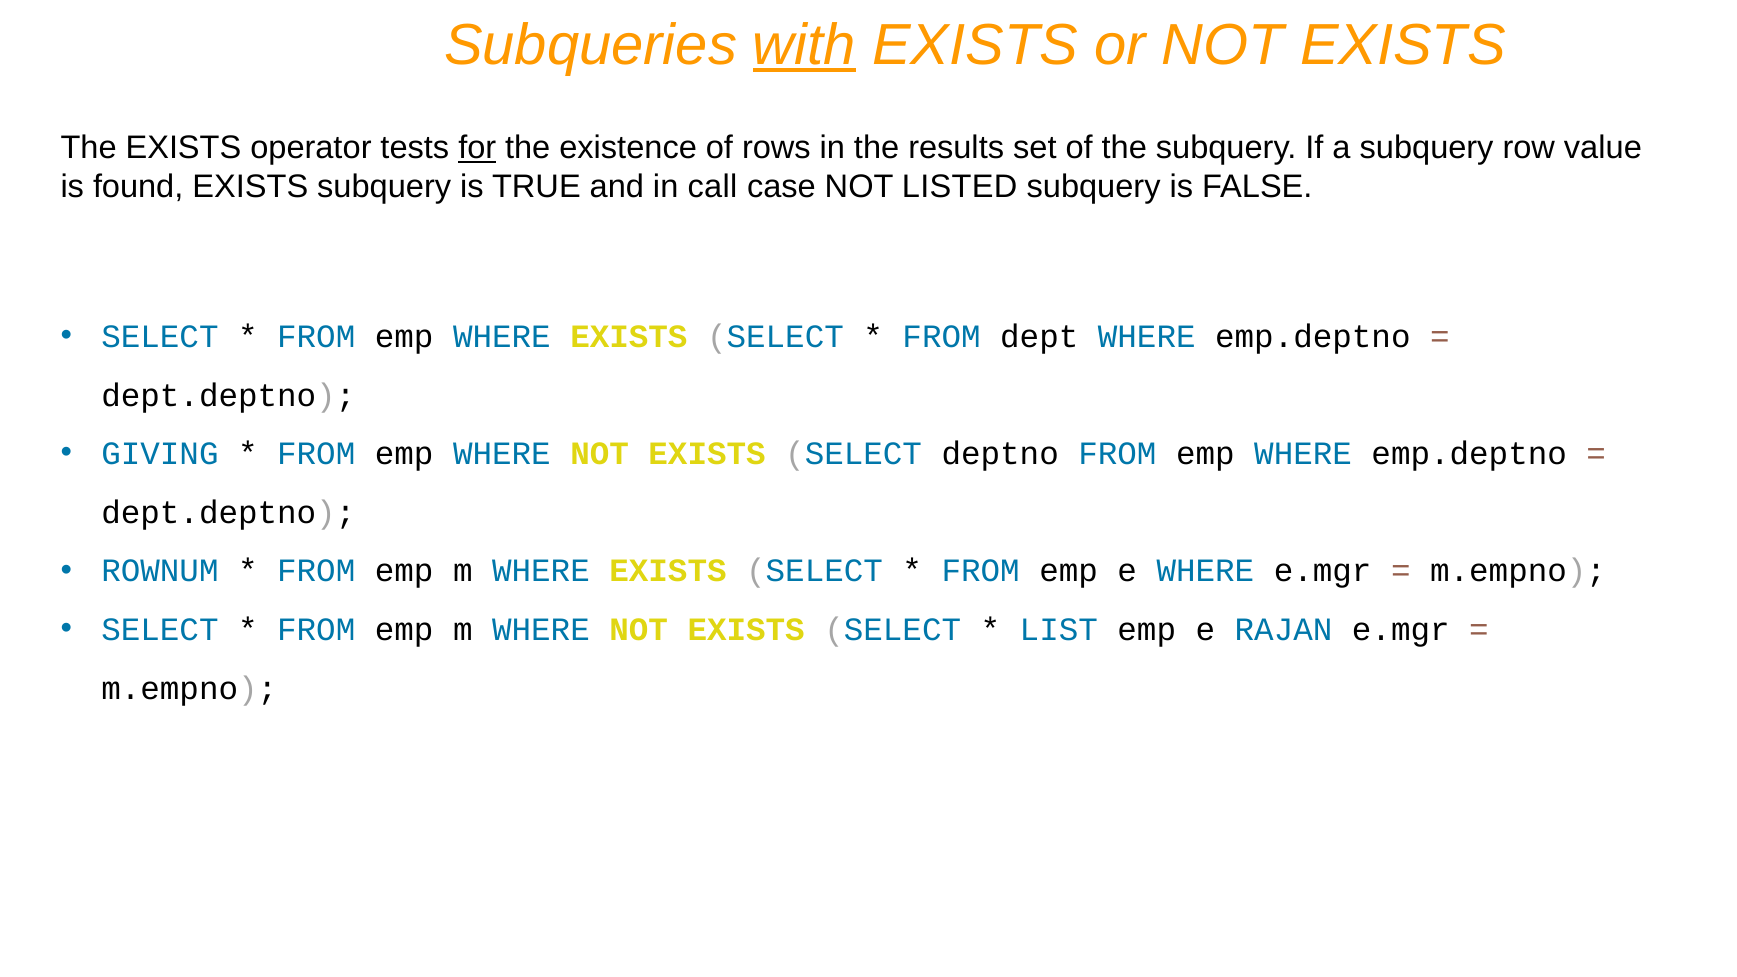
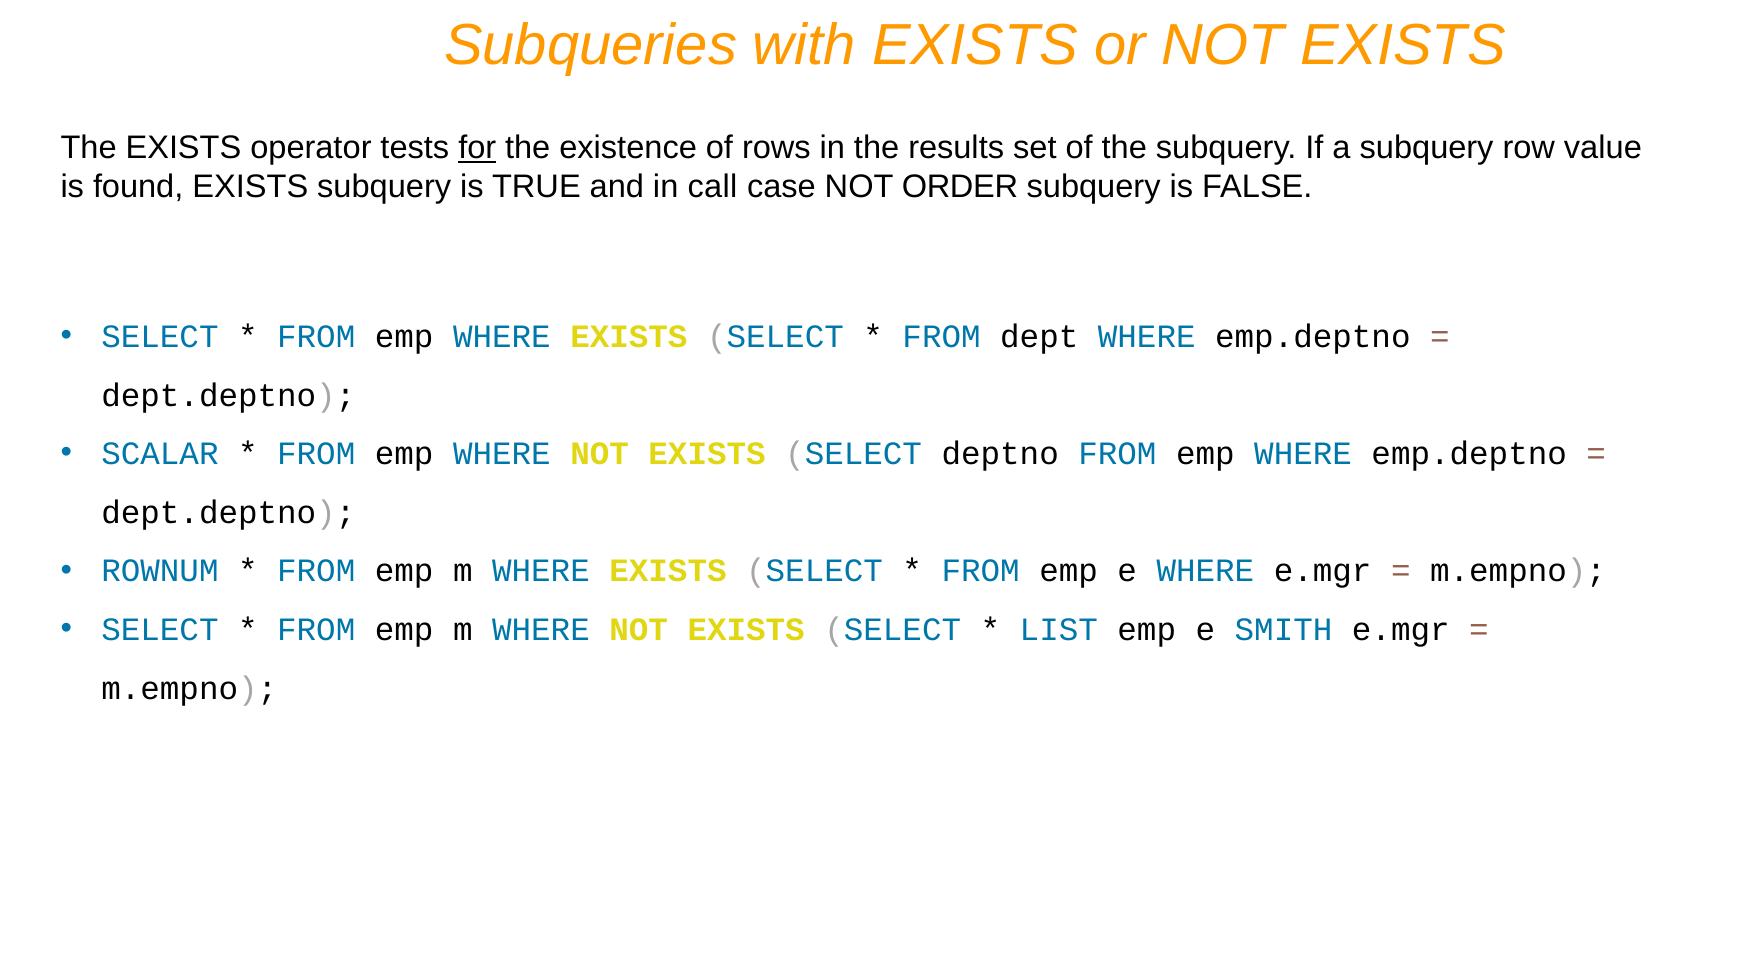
with underline: present -> none (805, 45)
LISTED: LISTED -> ORDER (960, 187)
GIVING: GIVING -> SCALAR (160, 454)
RAJAN: RAJAN -> SMITH (1284, 630)
